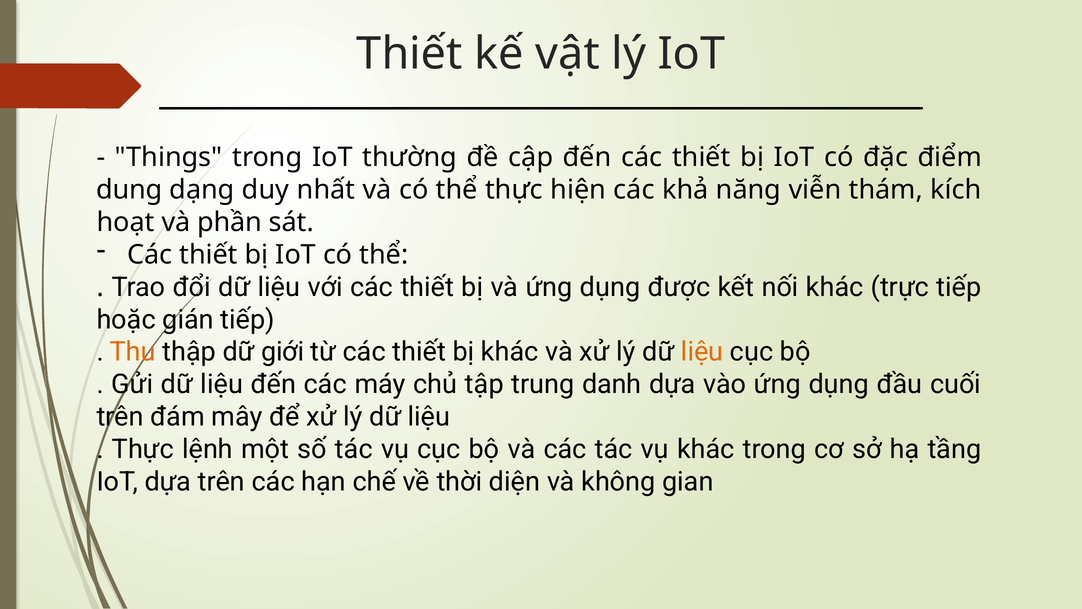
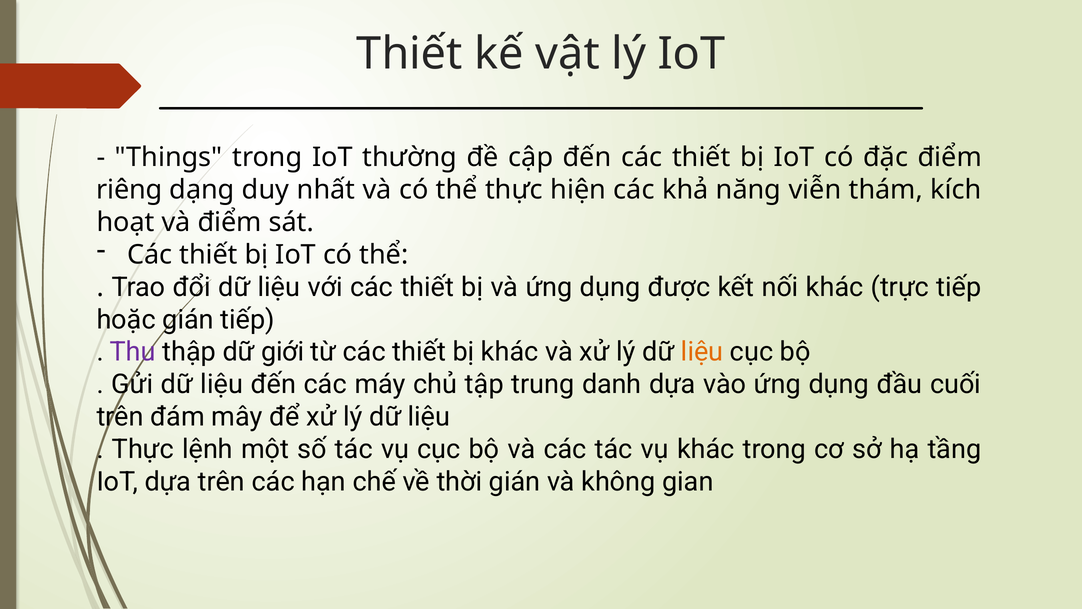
dụng: dụng -> riêng (129, 190)
và phần: phần -> điểm (230, 222)
Thu colour: orange -> purple (133, 352)
thời diện: diện -> gián (515, 482)
